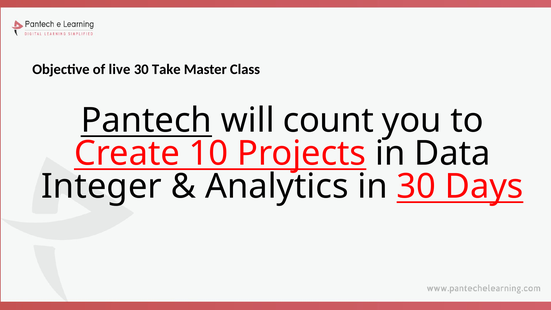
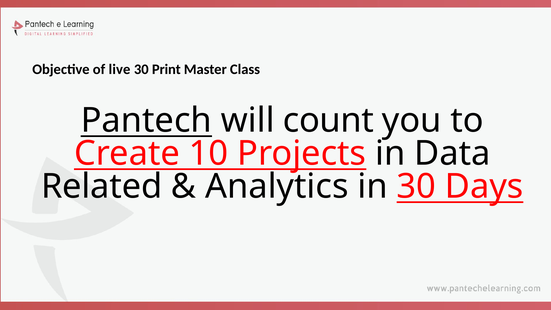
Take: Take -> Print (166, 69)
Integer: Integer -> Related (102, 187)
